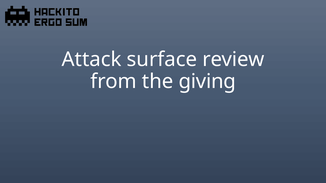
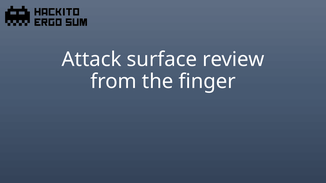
giving: giving -> finger (207, 81)
